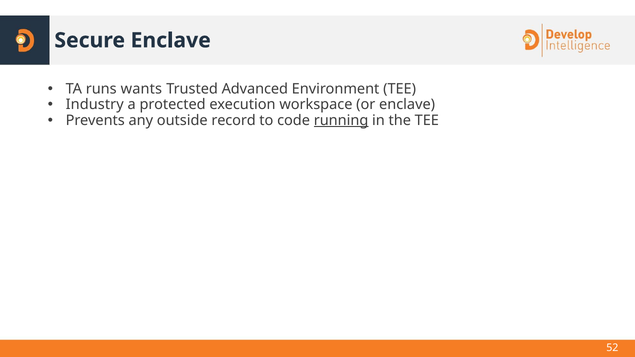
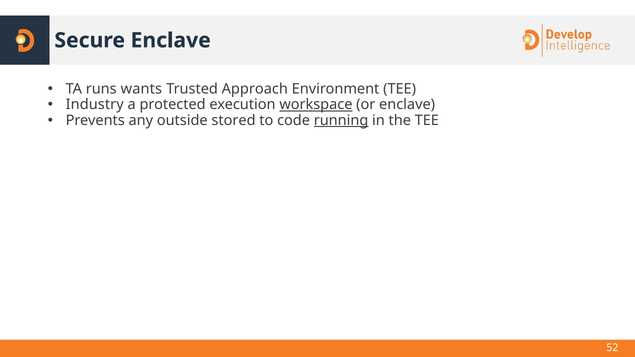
Advanced: Advanced -> Approach (255, 89)
workspace underline: none -> present (316, 105)
record: record -> stored (234, 120)
